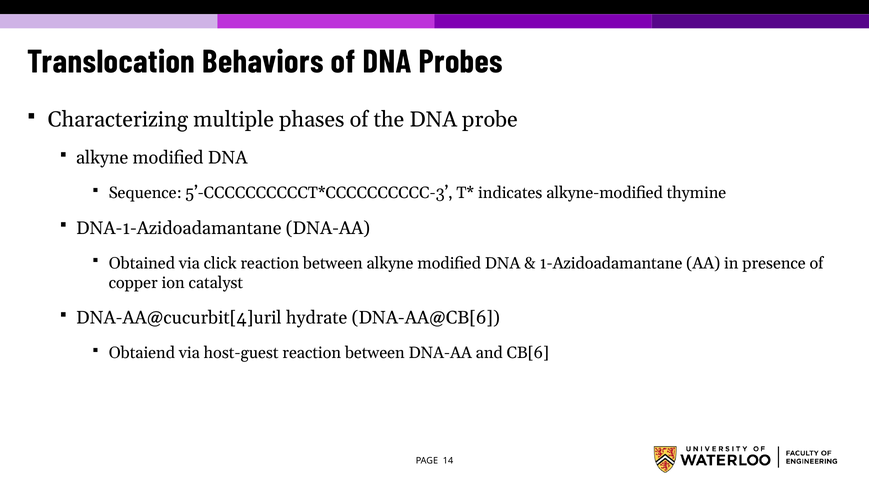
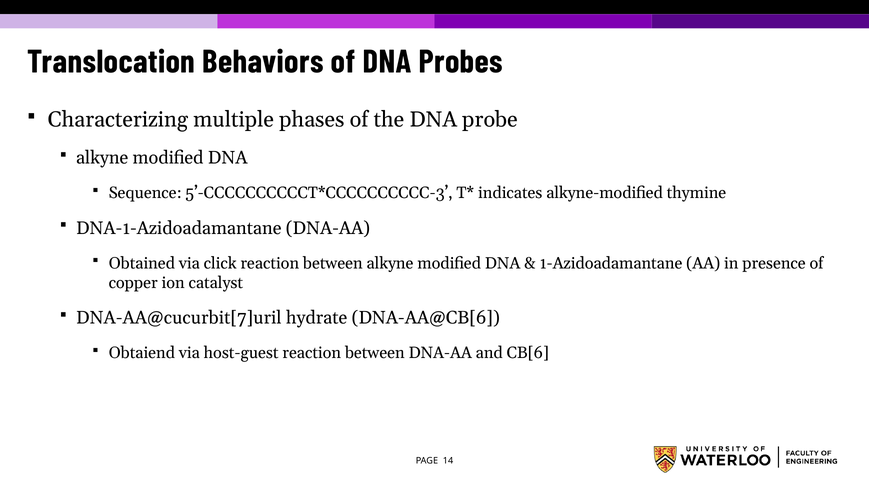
DNA-AA@cucurbit[4]uril: DNA-AA@cucurbit[4]uril -> DNA-AA@cucurbit[7]uril (179, 318)
